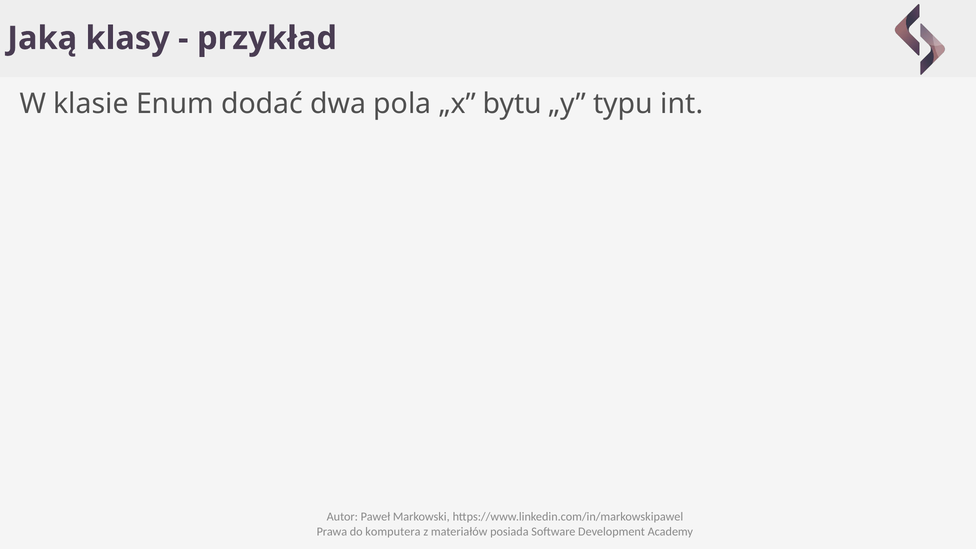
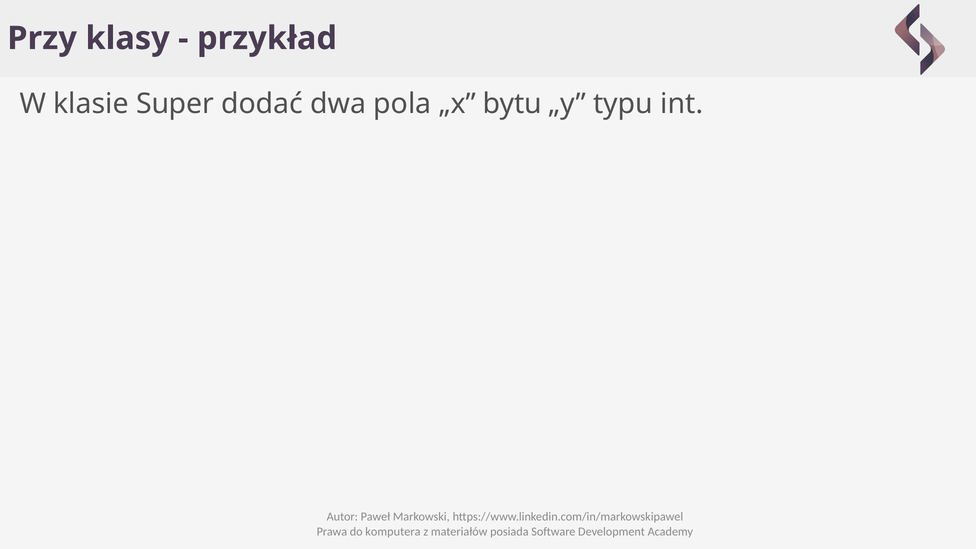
Jaką: Jaką -> Przy (42, 38)
Enum: Enum -> Super (175, 104)
